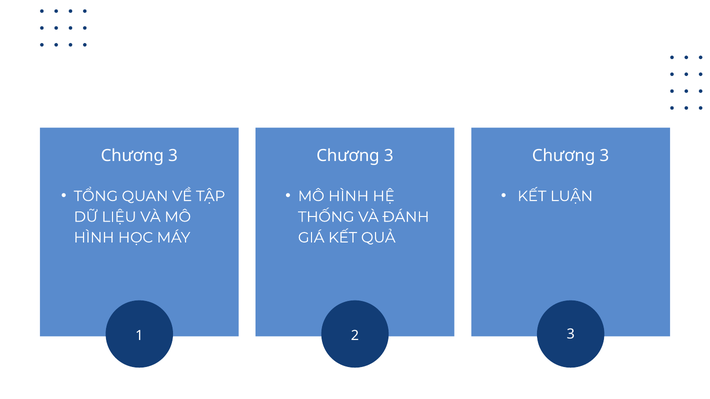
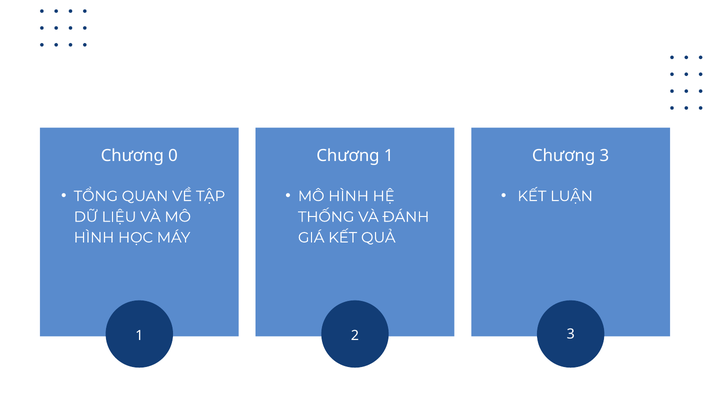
3: 3 -> 0 (173, 156)
3: 3 -> 1 (389, 156)
